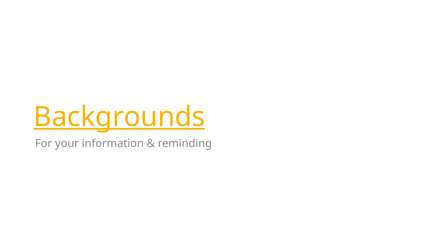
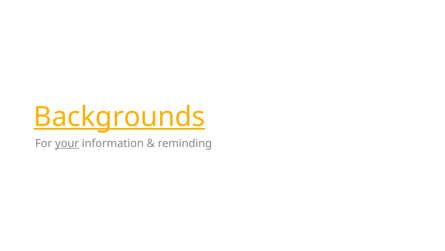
your underline: none -> present (67, 143)
